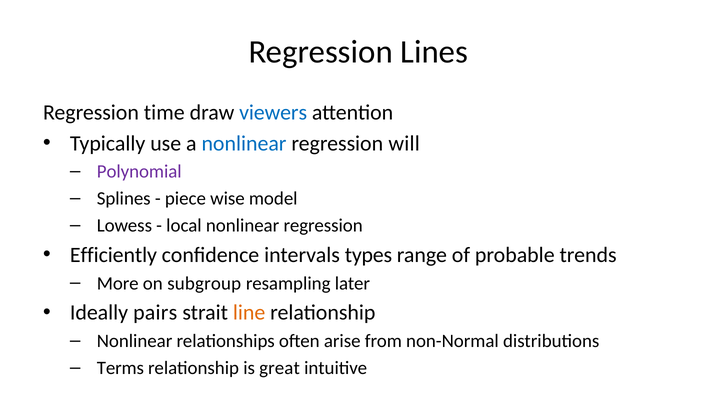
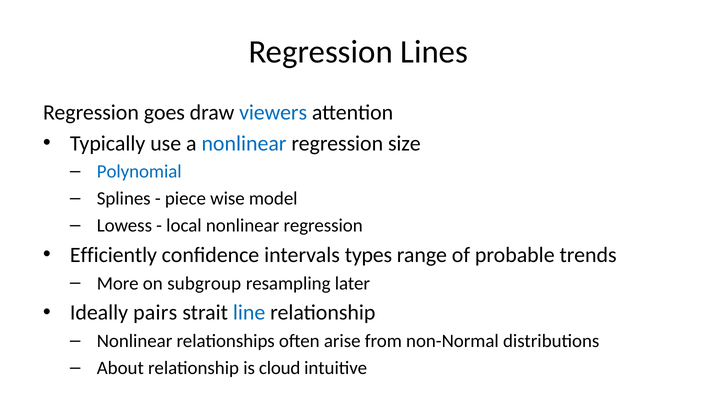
time: time -> goes (164, 112)
will: will -> size (404, 143)
Polynomial colour: purple -> blue (139, 172)
line colour: orange -> blue (249, 313)
Terms: Terms -> About (120, 368)
great: great -> cloud (280, 368)
